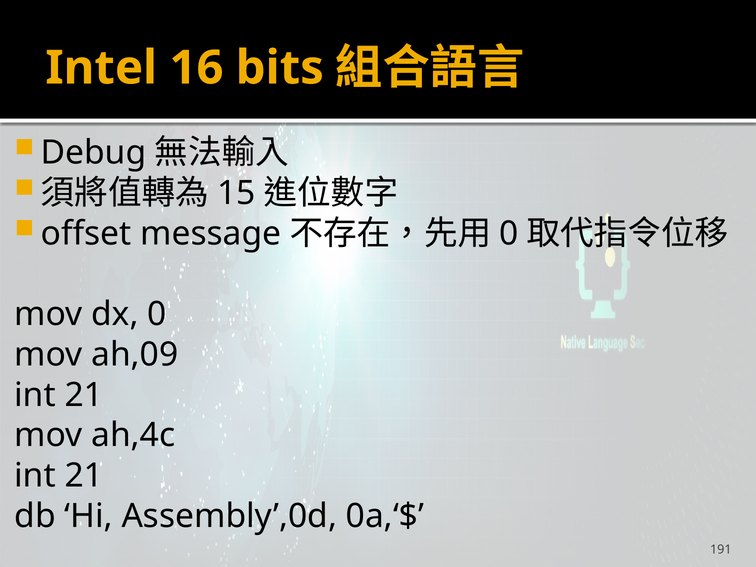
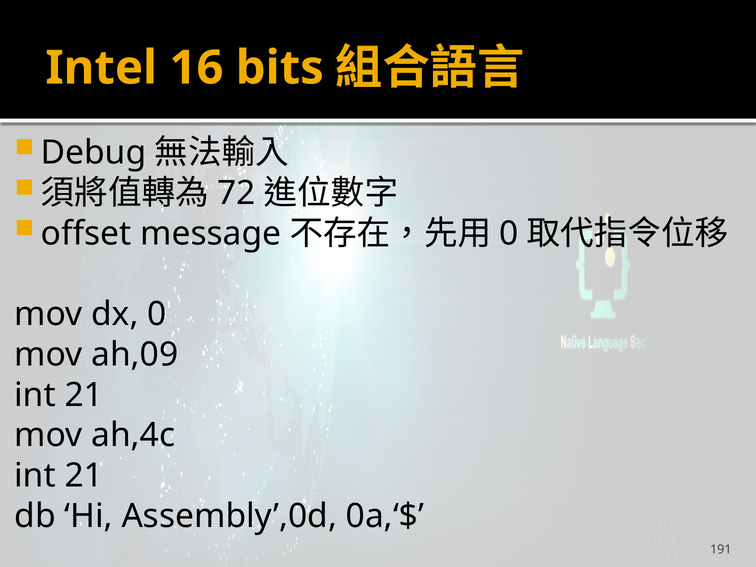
15: 15 -> 72 (236, 193)
